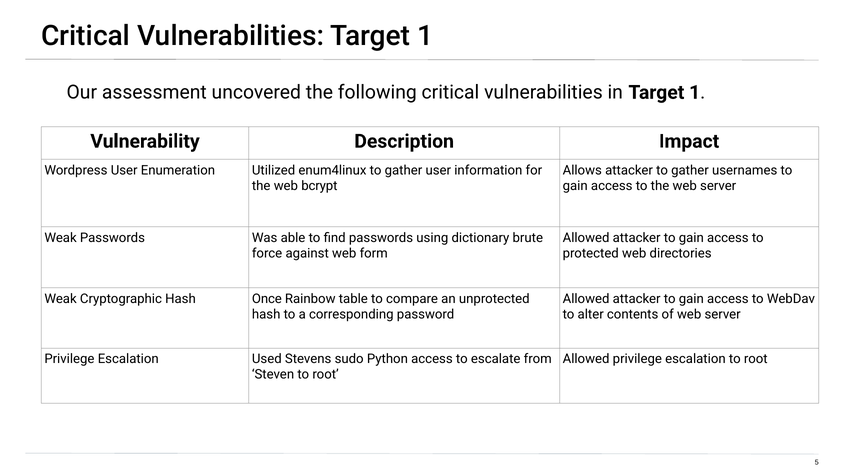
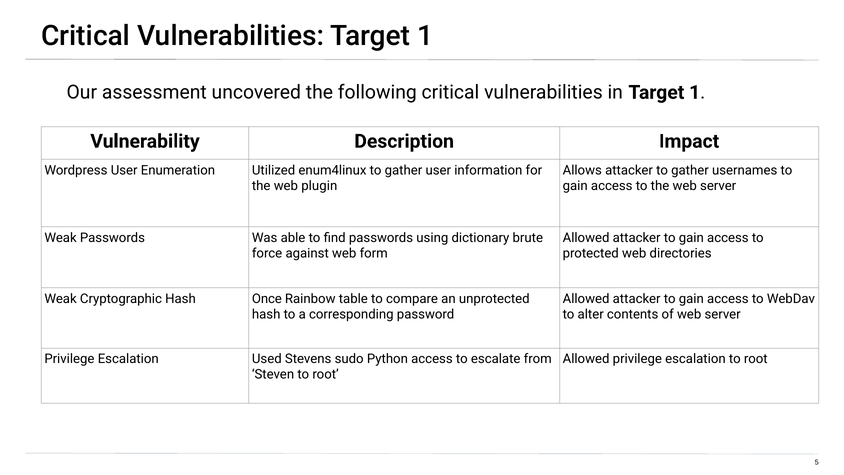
bcrypt: bcrypt -> plugin (319, 186)
